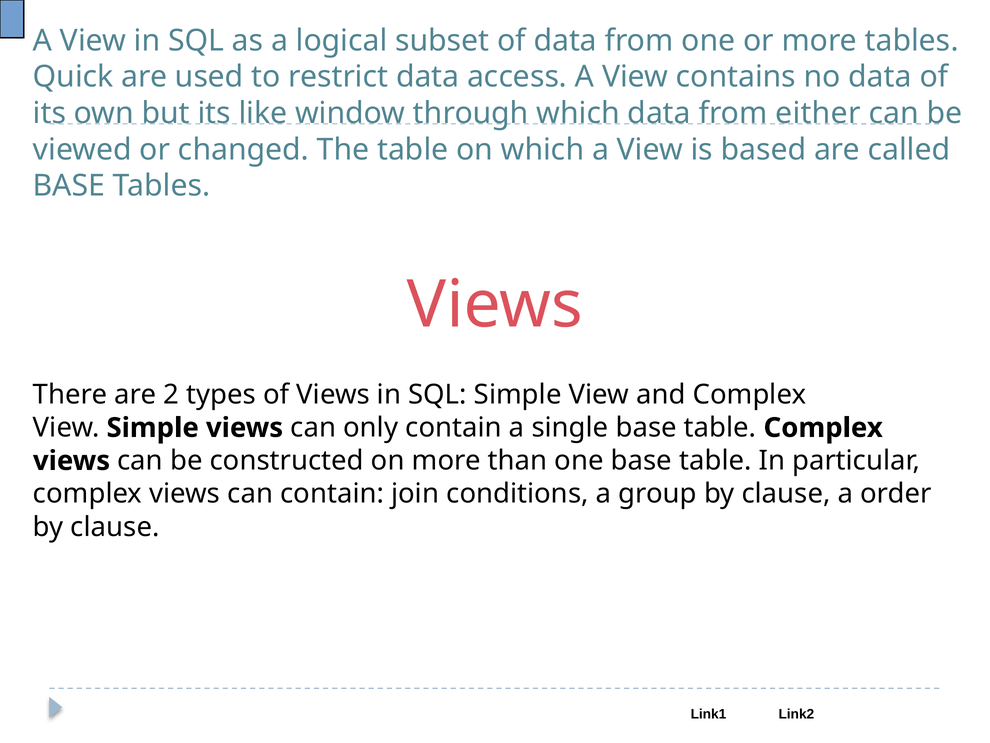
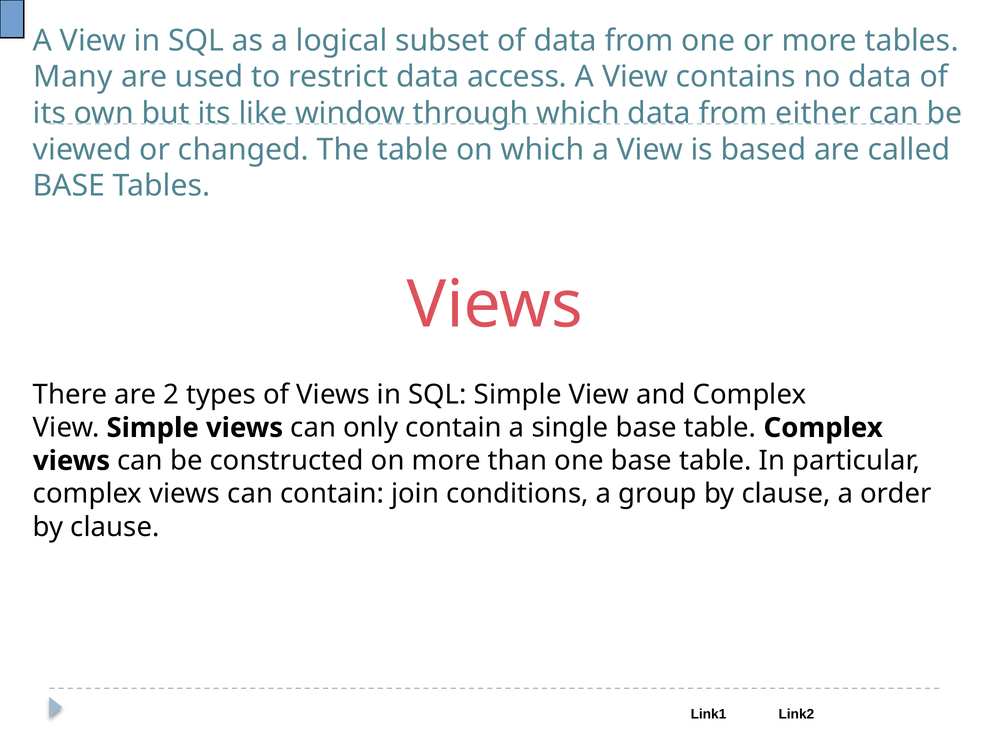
Quick: Quick -> Many (73, 77)
